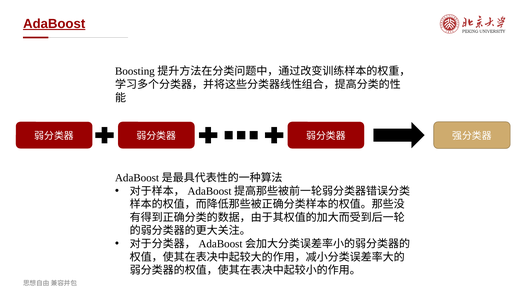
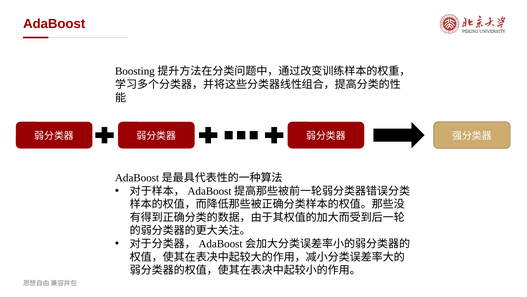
AdaBoost underline: present -> none (54, 24)
